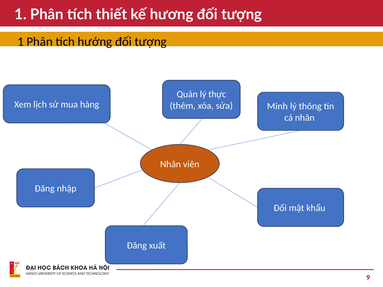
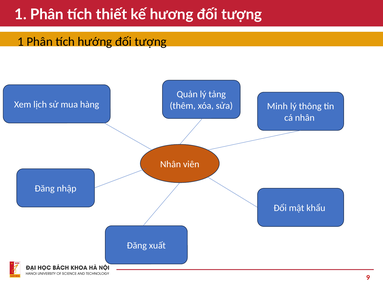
thực: thực -> tảng (217, 94)
